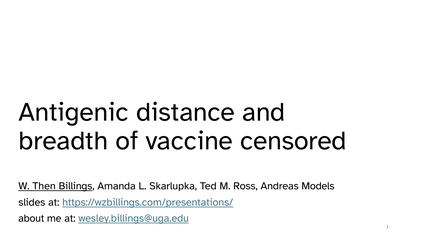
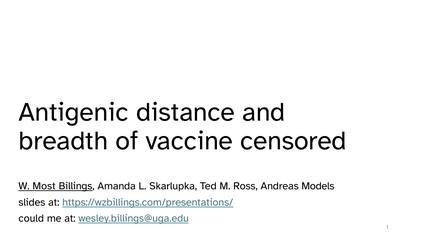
Then: Then -> Most (44, 186)
about: about -> could (31, 218)
